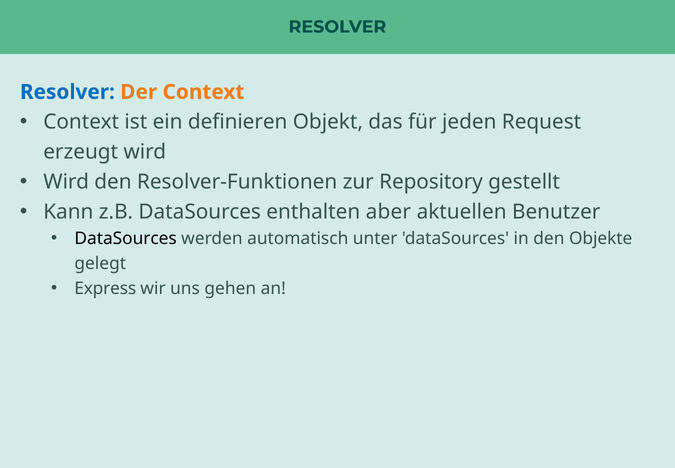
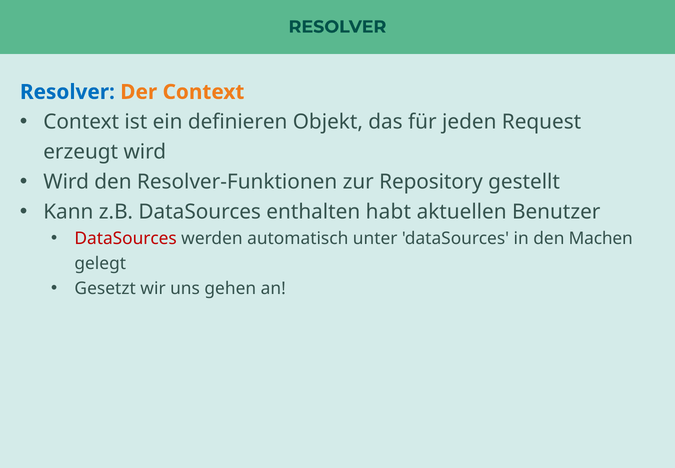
aber: aber -> habt (388, 211)
DataSources colour: black -> red (126, 238)
Objekte: Objekte -> Machen (601, 238)
Express: Express -> Gesetzt (105, 288)
